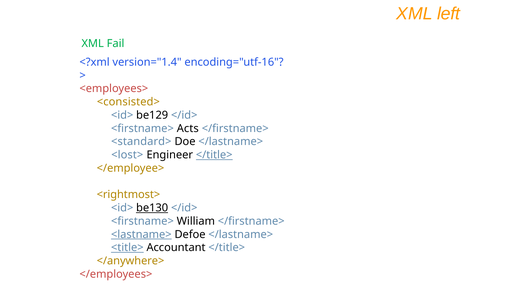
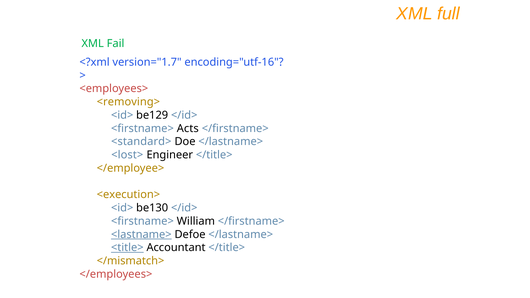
left: left -> full (448, 14)
version="1.4: version="1.4 -> version="1.7 (147, 62)
<consisted>: <consisted> -> <removing> (128, 102)
</title> underline: present -> none (214, 155)
<rightmost>: <rightmost> -> <execution> (128, 195)
be130 underline: present -> none (152, 208)
</anywhere>: </anywhere> -> </mismatch> (131, 261)
